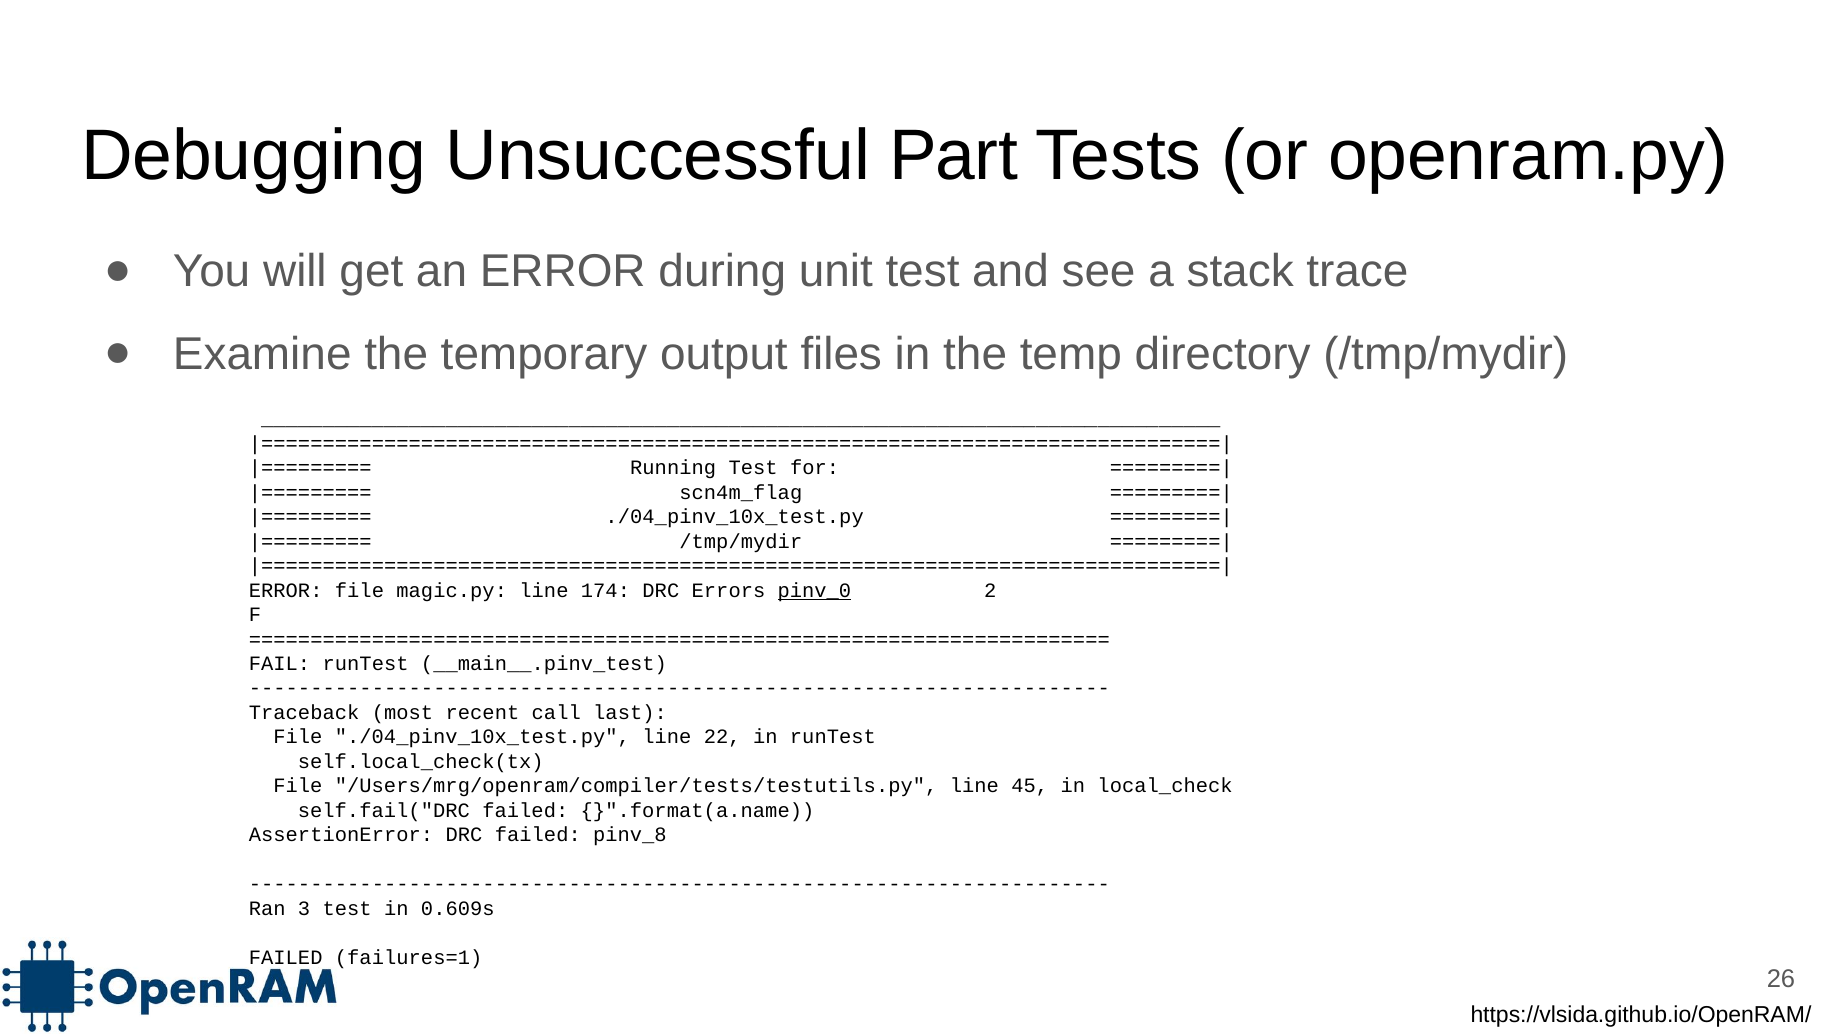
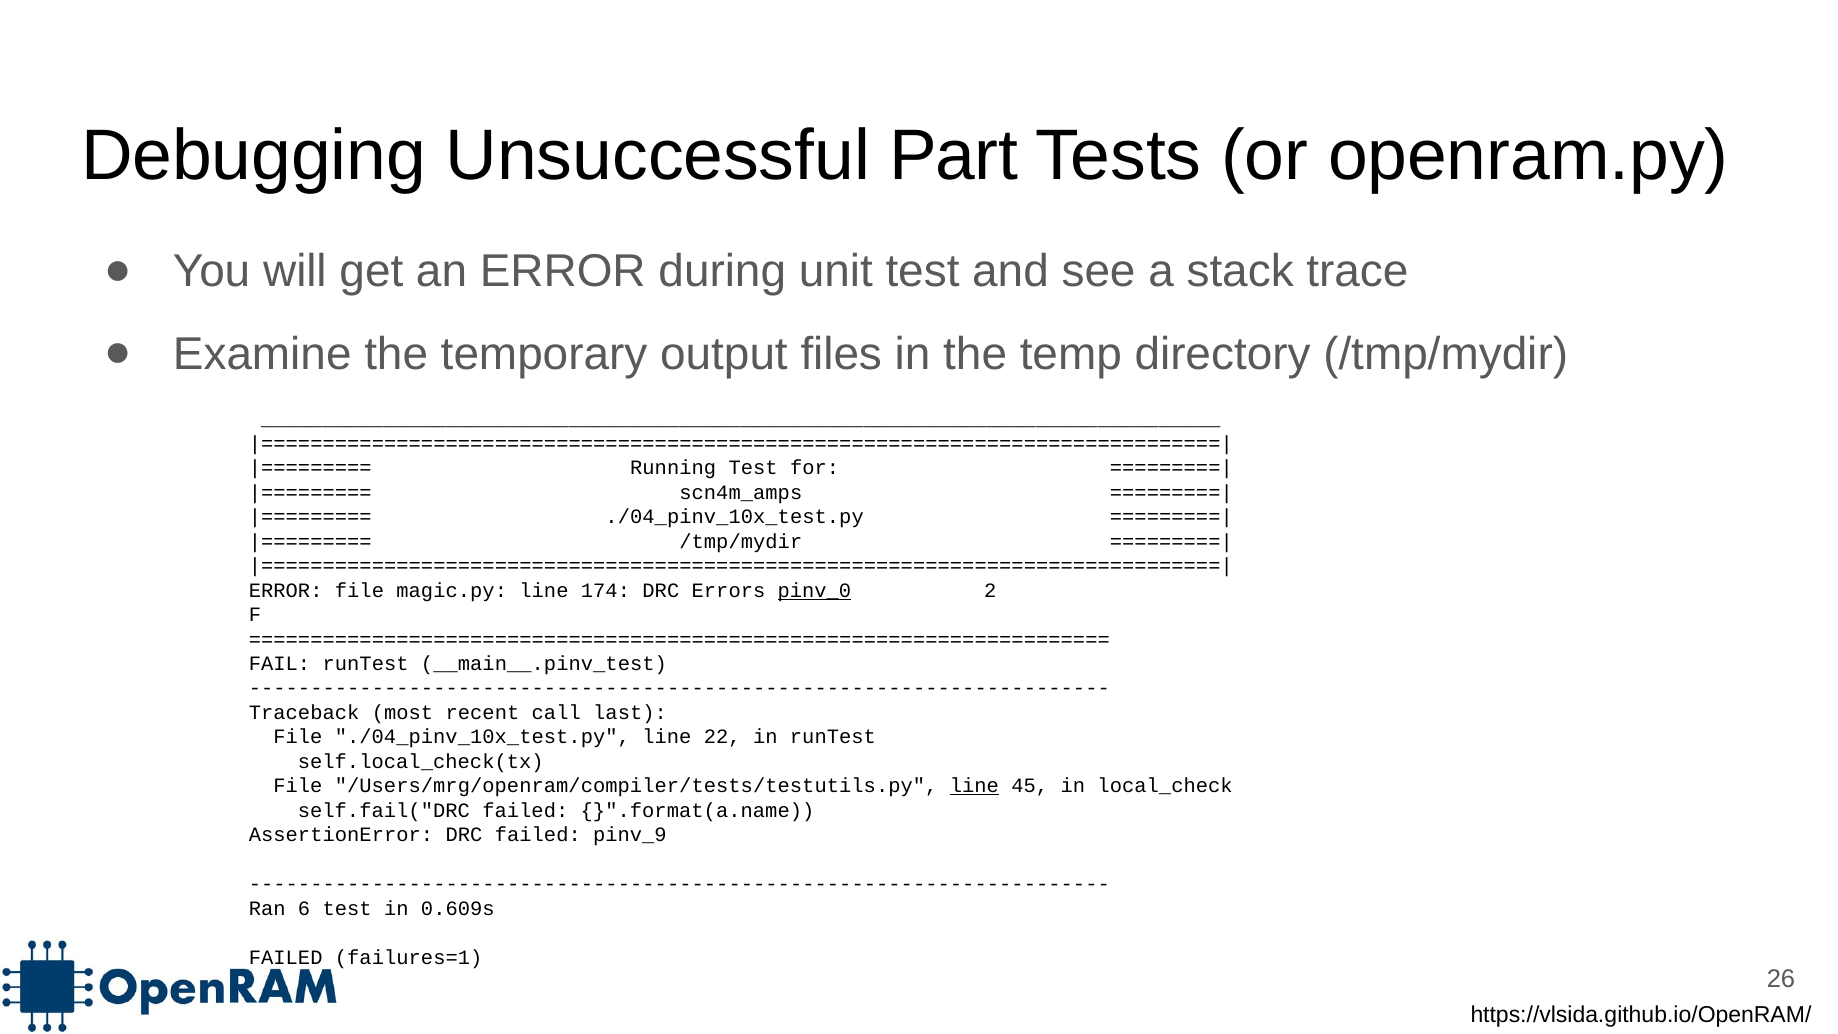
scn4m_flag: scn4m_flag -> scn4m_amps (741, 492)
line underline: none -> present (974, 786)
pinv_8: pinv_8 -> pinv_9 (630, 835)
3: 3 -> 6 (304, 908)
